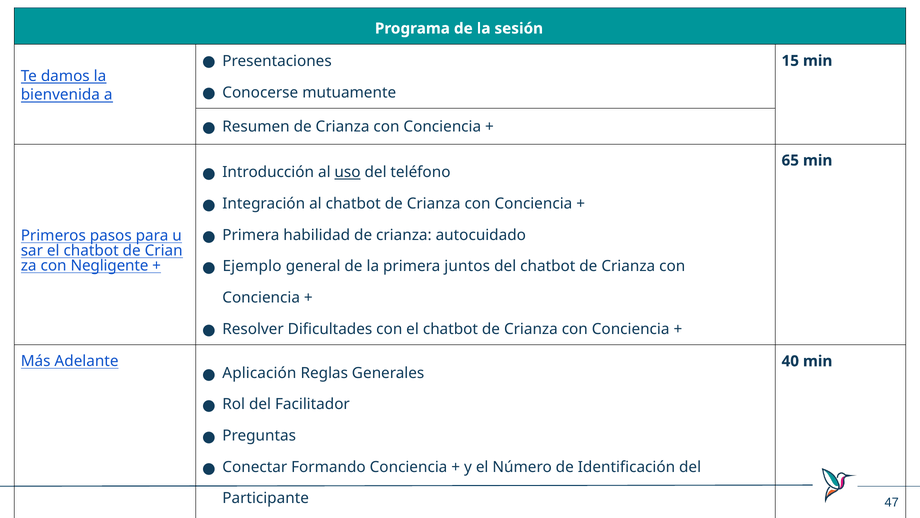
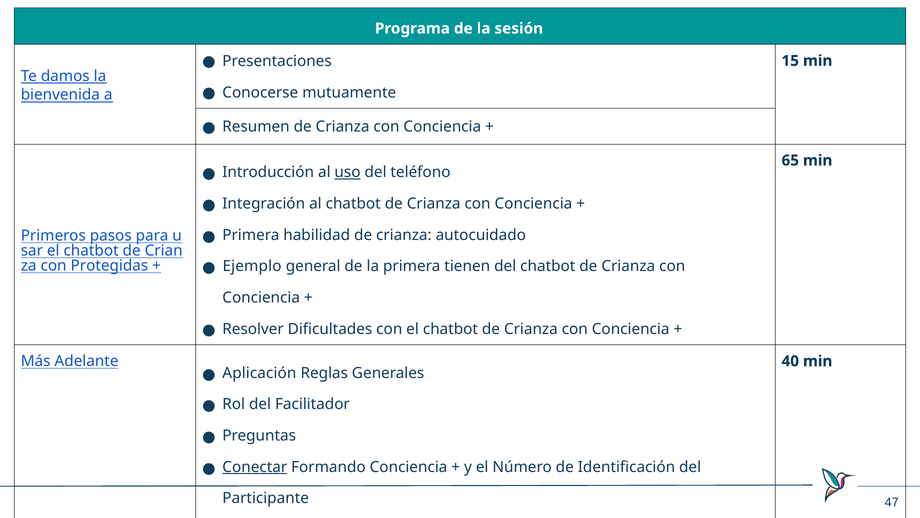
juntos: juntos -> tienen (467, 266)
Negligente: Negligente -> Protegidas (109, 266)
Conectar underline: none -> present (255, 467)
